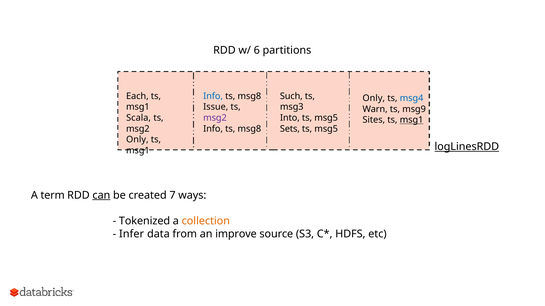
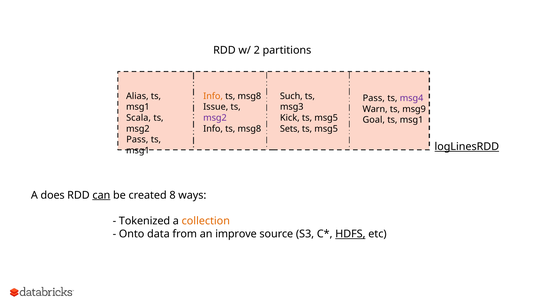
6: 6 -> 2 (257, 50)
Each: Each -> Alias (137, 96)
Info colour: blue -> orange (213, 96)
Only: Only -> Pass (374, 98)
msg4 colour: blue -> purple (412, 98)
Into: Into -> Kick (290, 118)
Sites: Sites -> Goal (374, 120)
msg1 underline: present -> none (412, 120)
Only: Only -> Pass (137, 140)
term: term -> does (53, 196)
7: 7 -> 8 (173, 196)
Infer: Infer -> Onto (132, 234)
HDFS underline: none -> present (350, 234)
